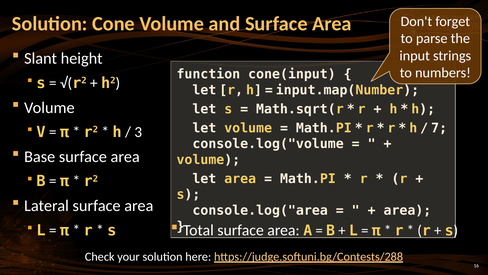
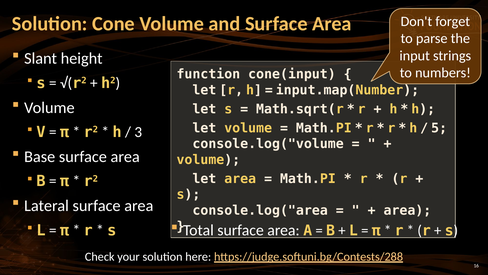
7: 7 -> 5 (439, 128)
